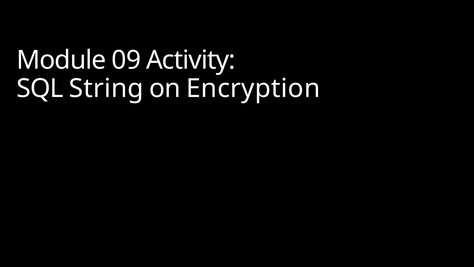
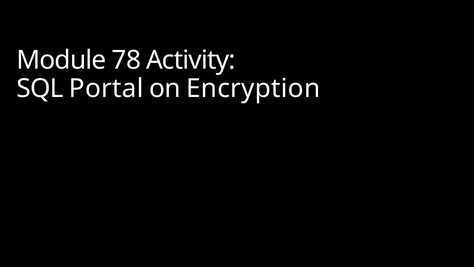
09: 09 -> 78 (126, 60)
String: String -> Portal (106, 88)
